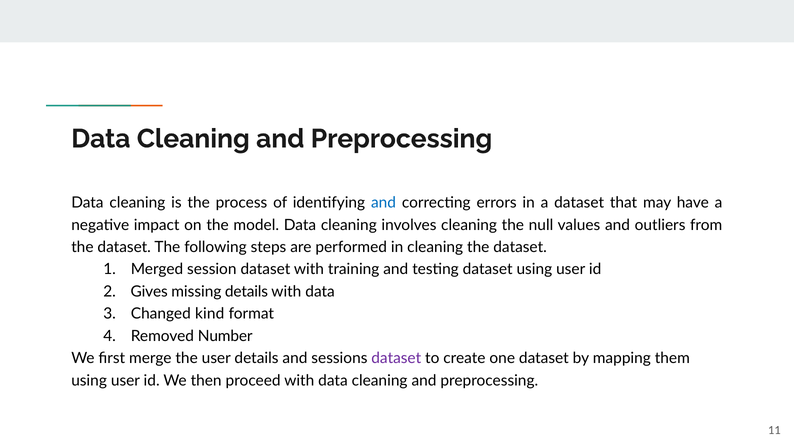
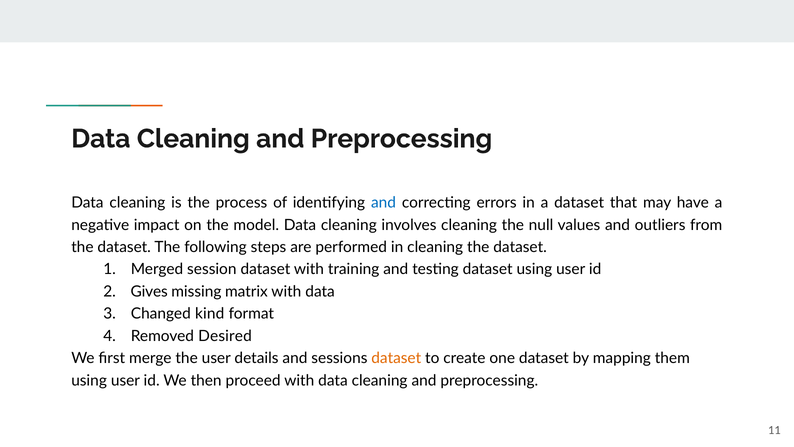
missing details: details -> matrix (246, 291)
Number: Number -> Desired (225, 336)
dataset colour: purple -> orange (396, 358)
